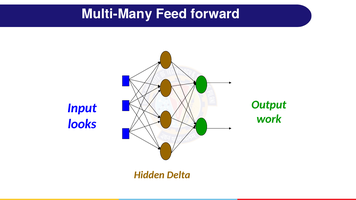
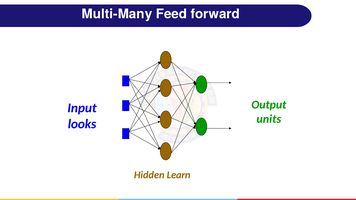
work: work -> units (269, 119)
Delta: Delta -> Learn (179, 175)
